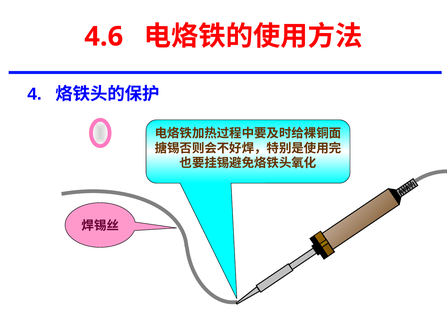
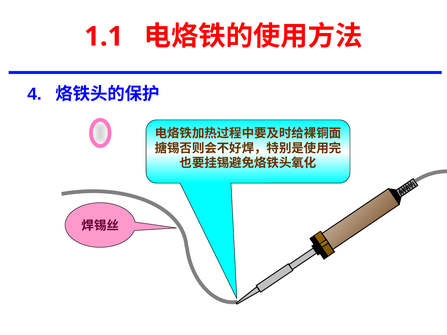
4.6: 4.6 -> 1.1 (104, 37)
